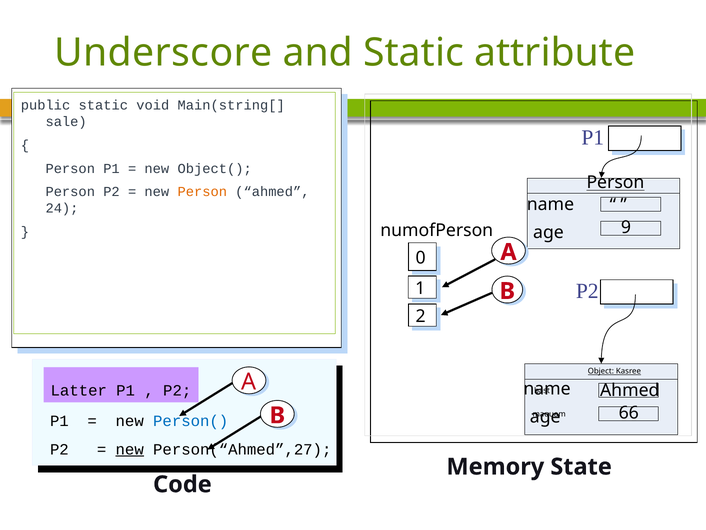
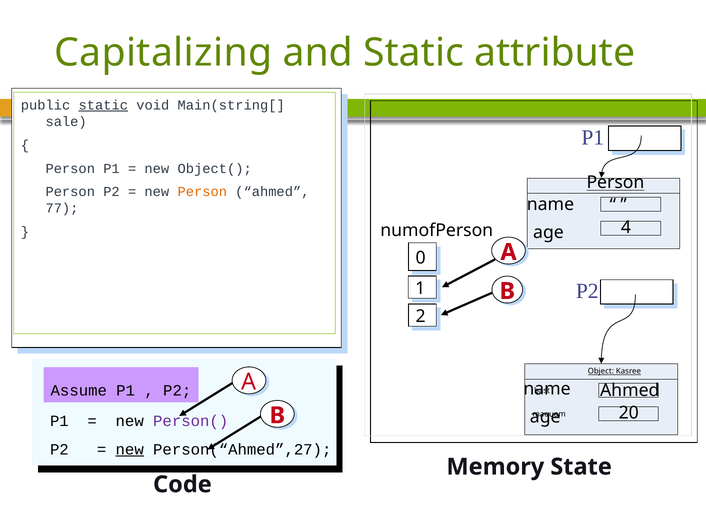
Underscore: Underscore -> Capitalizing (163, 53)
static underline: none -> present (103, 105)
24: 24 -> 77 (62, 208)
9: 9 -> 4 (626, 227)
Latter: Latter -> Assume (79, 390)
66: 66 -> 20 (629, 413)
Person( colour: blue -> purple (191, 421)
